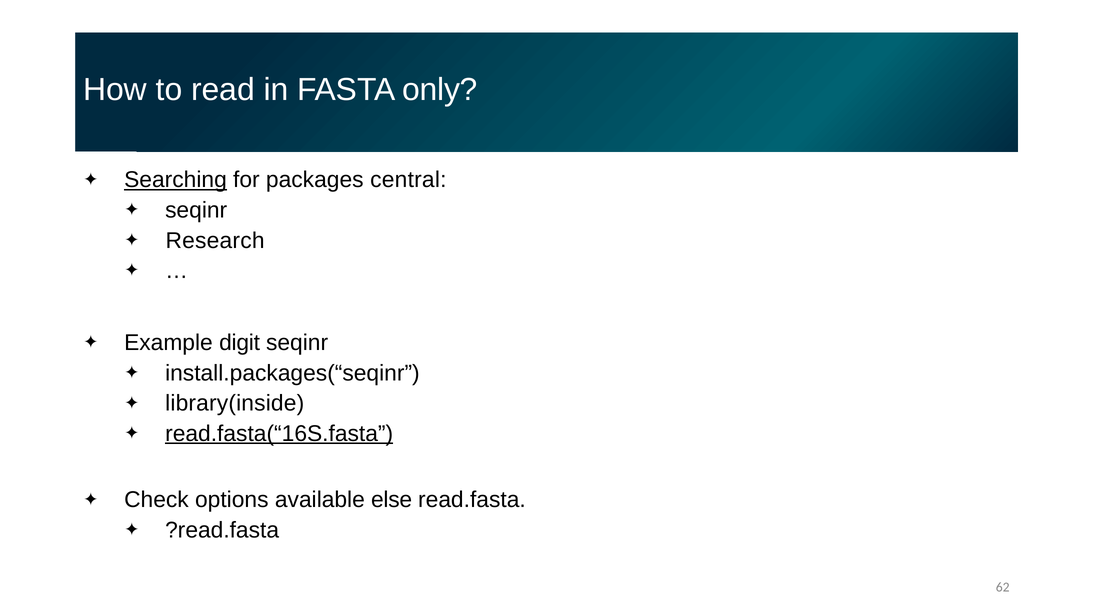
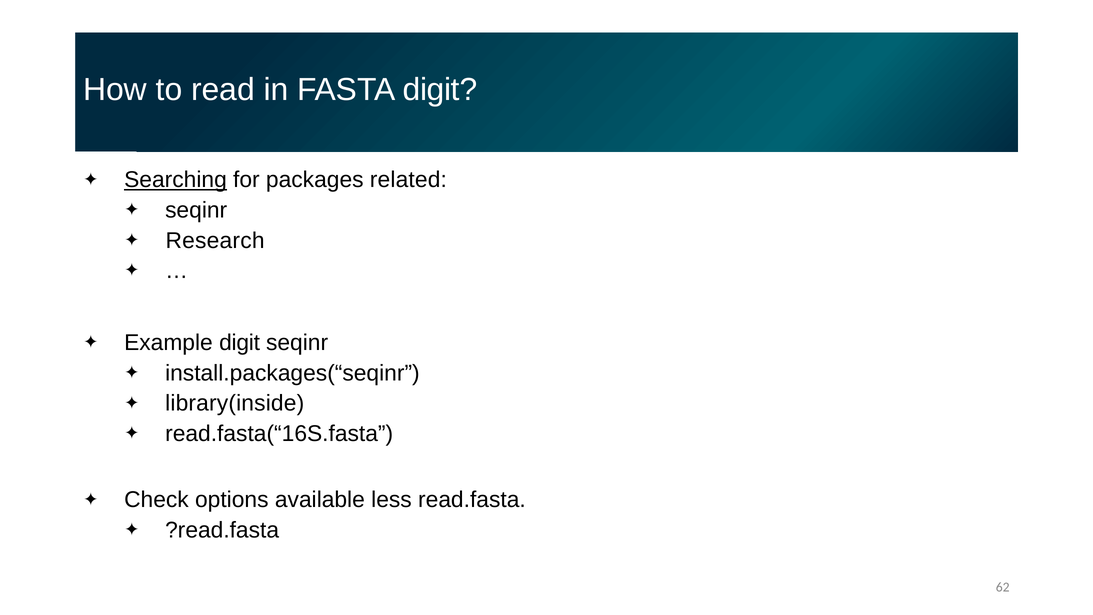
FASTA only: only -> digit (440, 90)
central: central -> related (408, 180)
read.fasta(“16S.fasta underline: present -> none (279, 433)
else: else -> less (391, 500)
